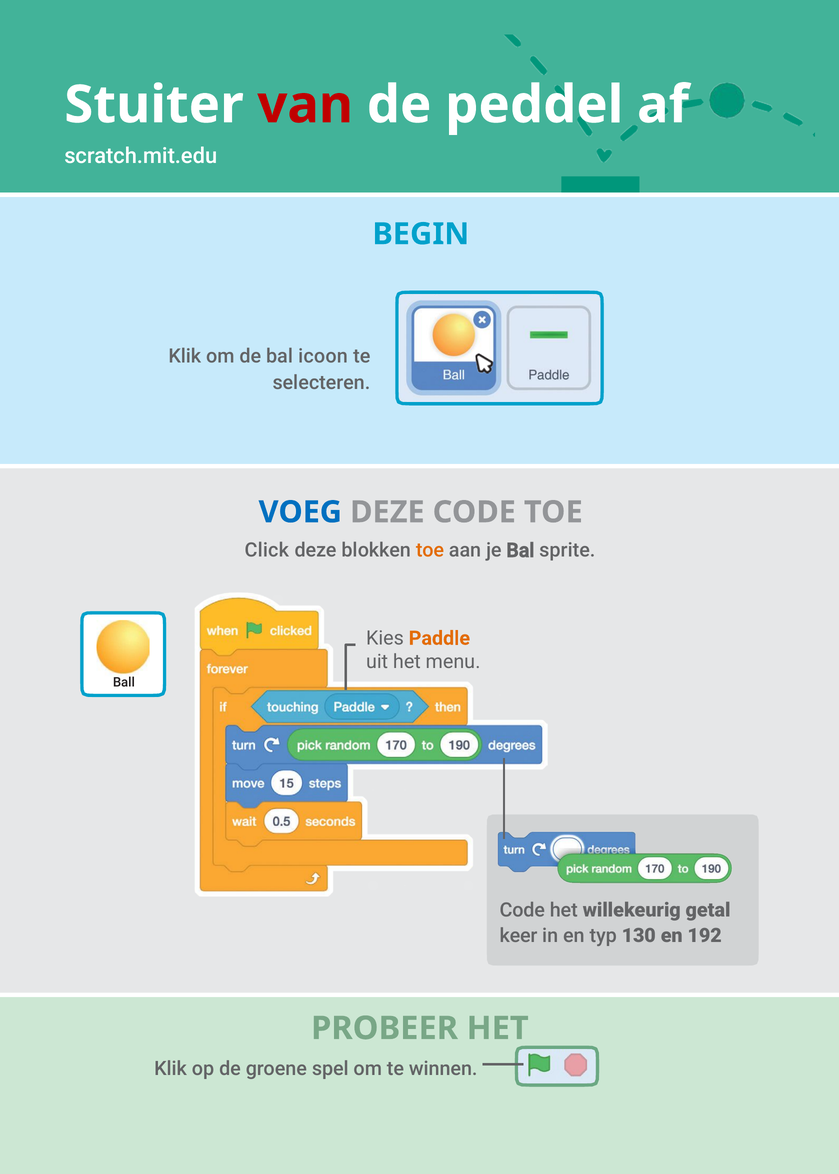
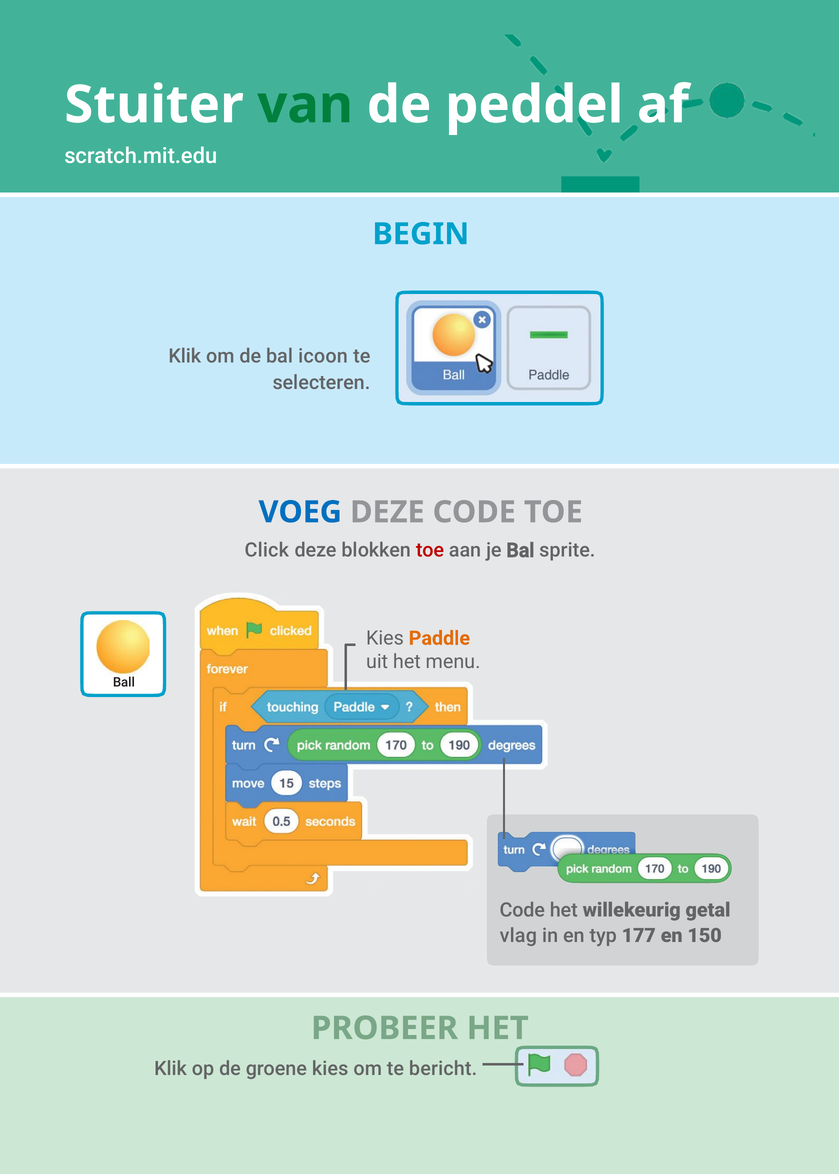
van colour: red -> green (305, 105)
toe colour: orange -> red (430, 551)
keer: keer -> vlag (518, 937)
130: 130 -> 177 (639, 937)
192: 192 -> 150 (705, 937)
groene spel: spel -> kies (330, 1069)
winnen: winnen -> bericht (443, 1069)
